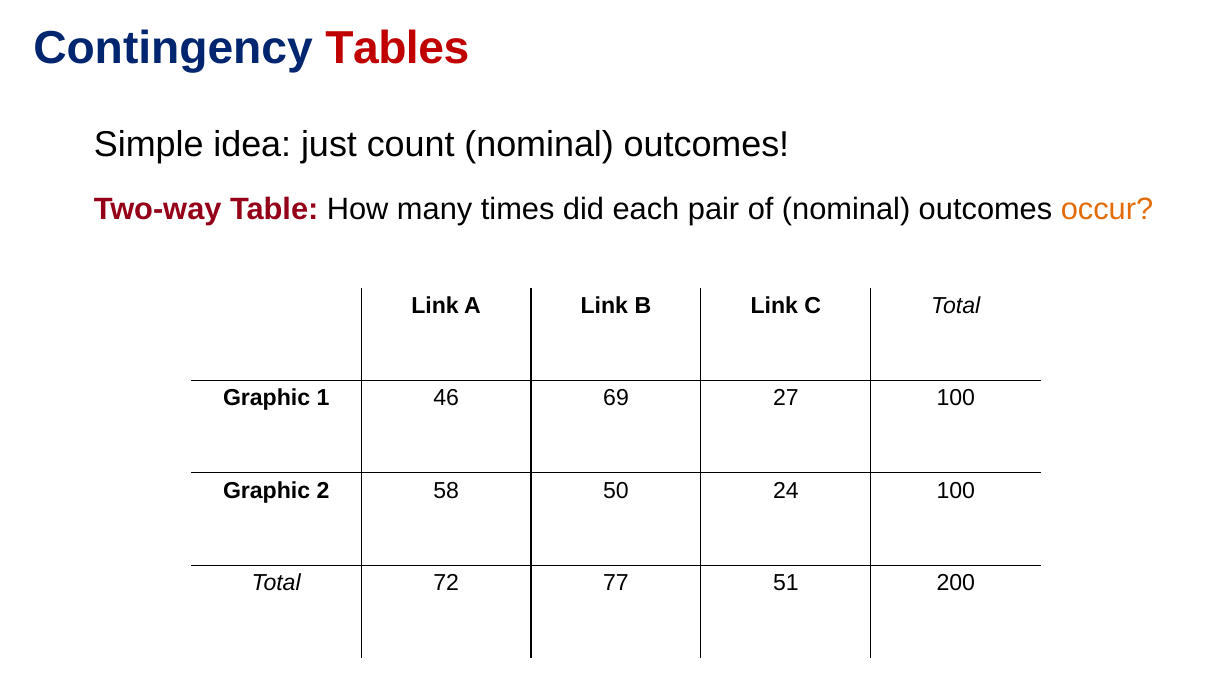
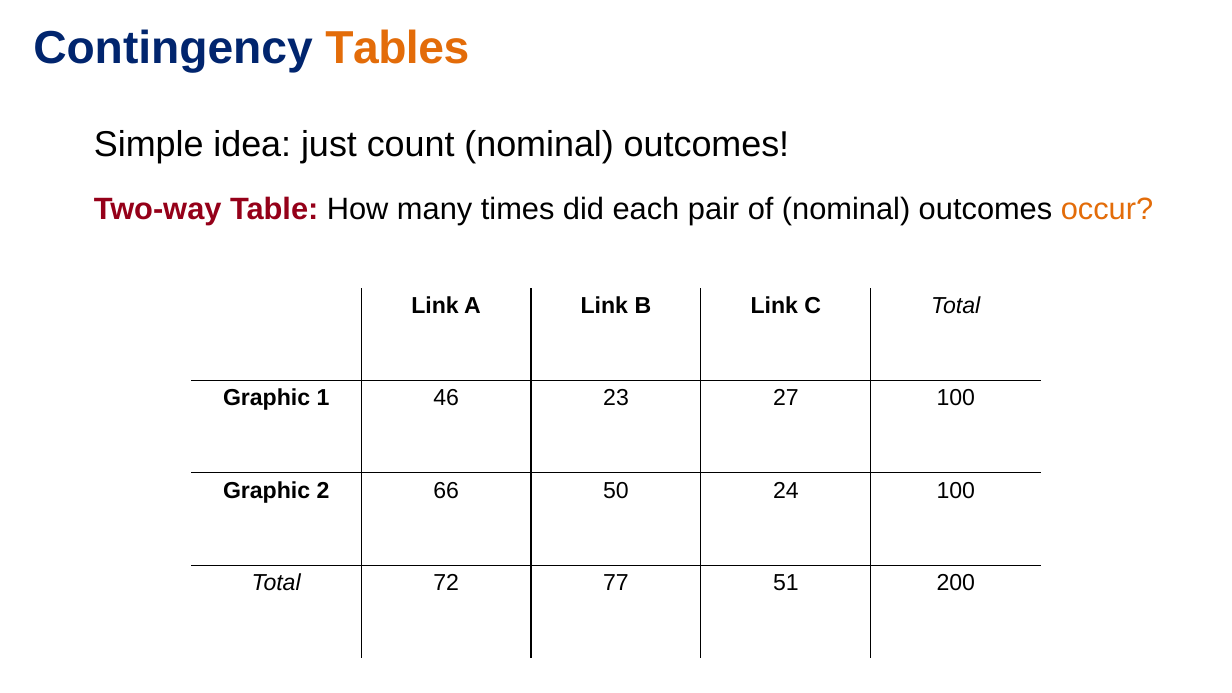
Tables colour: red -> orange (397, 49)
69: 69 -> 23 (616, 398)
58: 58 -> 66 (446, 491)
